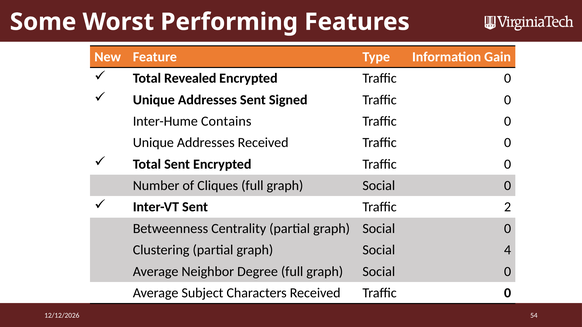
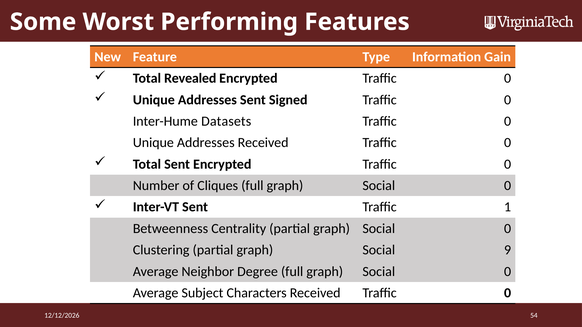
Contains: Contains -> Datasets (226, 121)
2: 2 -> 1 (508, 207)
4: 4 -> 9 (508, 250)
